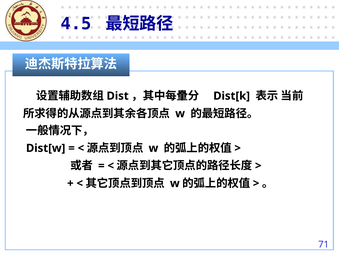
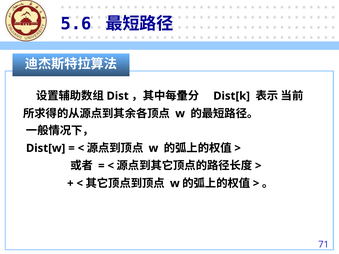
4.5: 4.5 -> 5.6 (76, 24)
